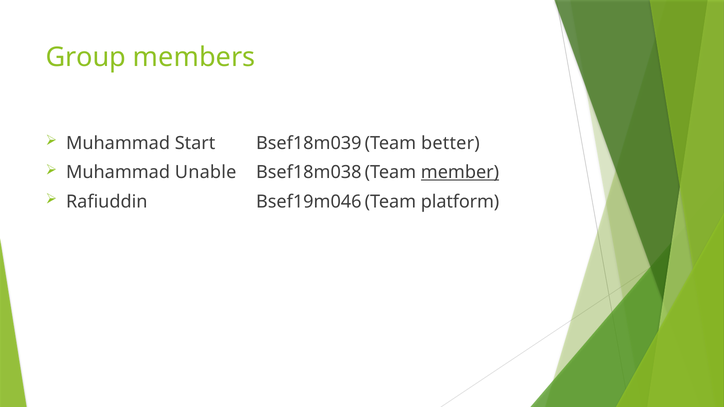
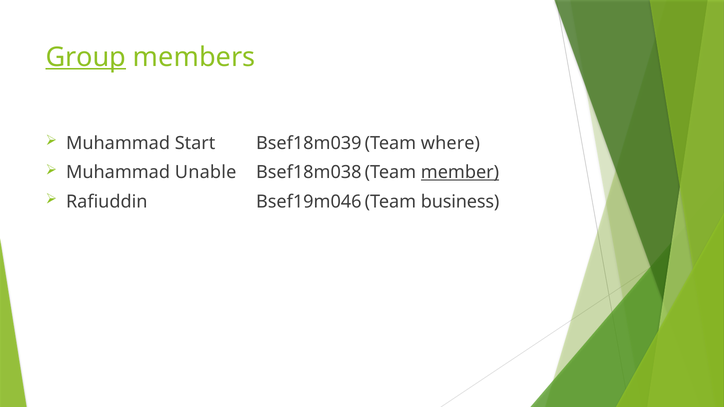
Group underline: none -> present (86, 57)
better: better -> where (450, 143)
platform: platform -> business (460, 202)
